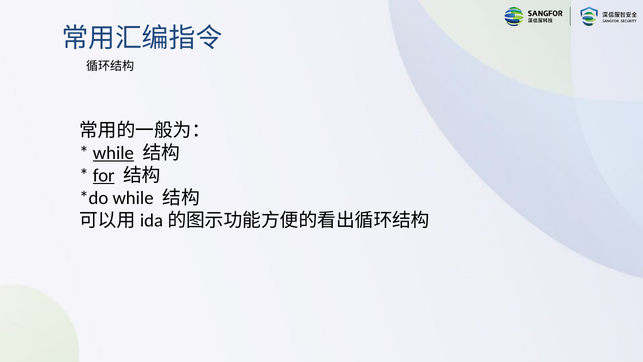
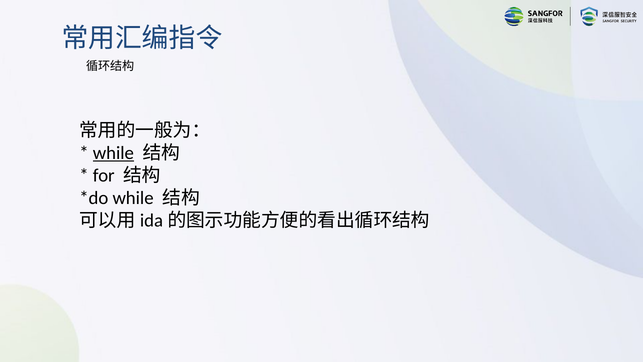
for underline: present -> none (104, 175)
